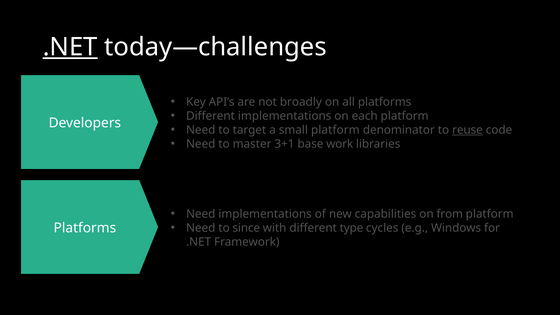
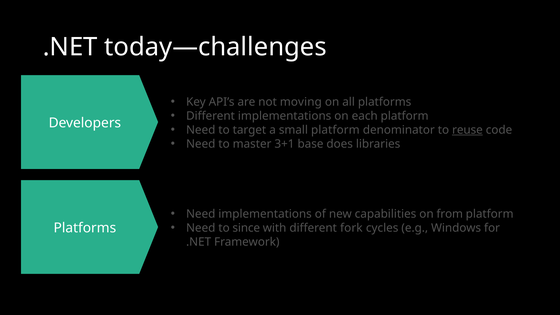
.NET underline: present -> none (70, 47)
broadly: broadly -> moving (301, 102)
work: work -> does (340, 144)
type: type -> fork (351, 228)
